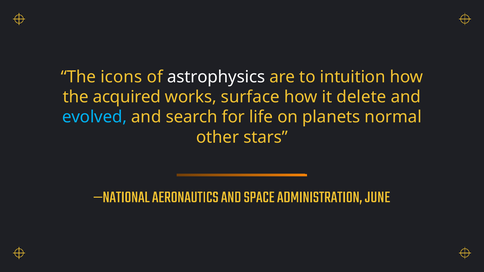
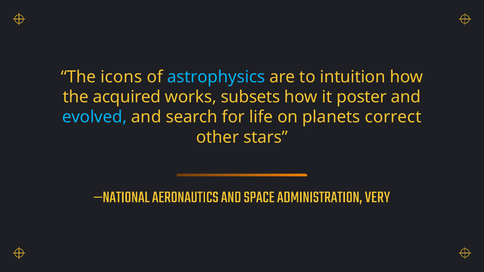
astrophysics colour: white -> light blue (216, 77)
surface: surface -> subsets (250, 97)
delete: delete -> poster (362, 97)
normal: normal -> correct (393, 117)
JUNE: JUNE -> VERY (377, 197)
